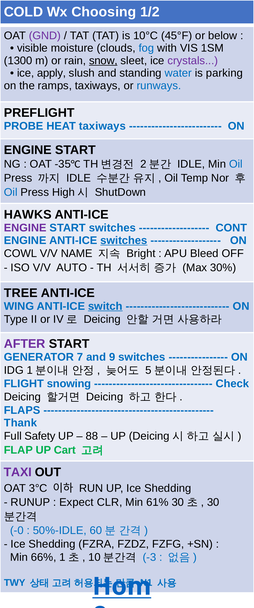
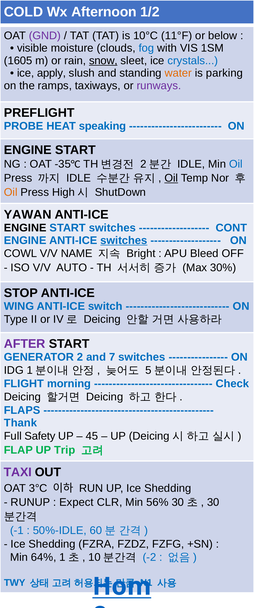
Choosing: Choosing -> Afternoon (104, 12)
45°F: 45°F -> 11°F (177, 36)
1300: 1300 -> 1605 (18, 61)
crystals colour: purple -> blue (193, 61)
water colour: blue -> orange (178, 73)
runways colour: blue -> purple (159, 86)
HEAT taxiways: taxiways -> speaking (102, 126)
Oil underline: none -> present (171, 178)
Oil colour: blue -> orange (11, 192)
HAWKS: HAWKS -> YAWAN (28, 215)
ENGINE colour: purple -> black (25, 228)
TREE: TREE -> STOP (21, 293)
switch underline: present -> none (105, 306)
7: 7 -> 2 (80, 357)
9: 9 -> 7 (112, 357)
snowing: snowing -> morning (69, 383)
88: 88 -> 45 (92, 436)
Cart: Cart -> Trip (65, 450)
61%: 61% -> 56% (157, 502)
-0: -0 -> -1 (17, 530)
66%: 66% -> 64% (44, 557)
-3: -3 -> -2 (149, 557)
